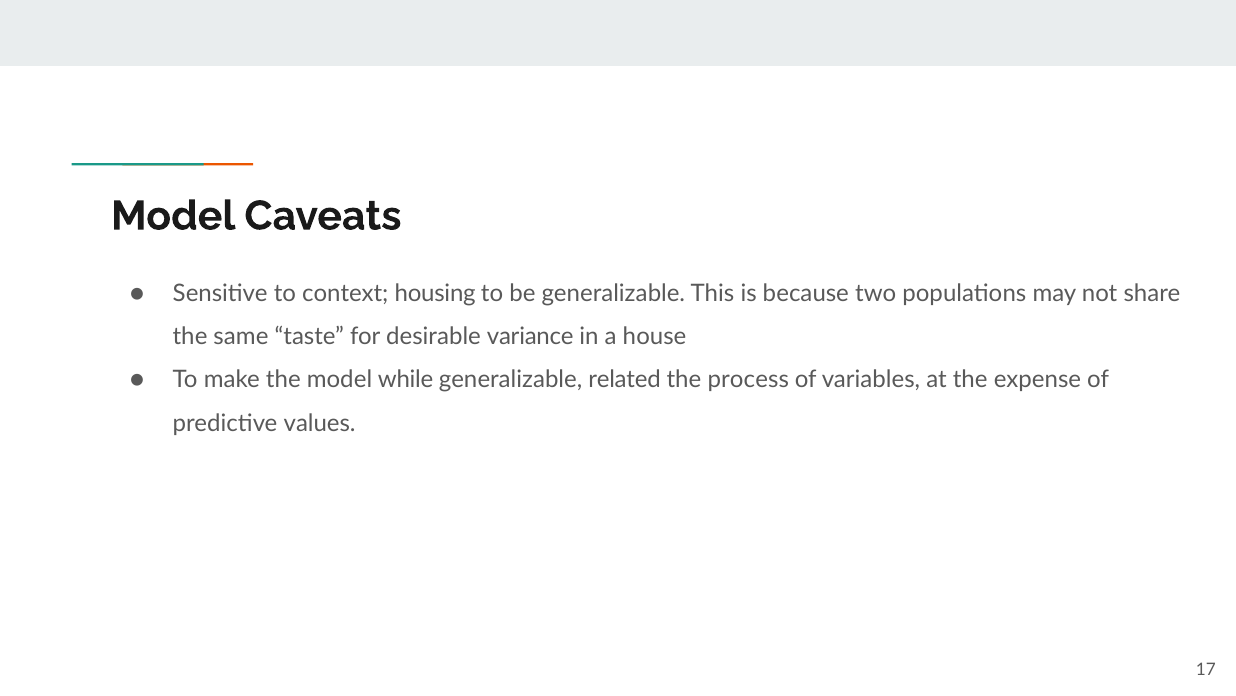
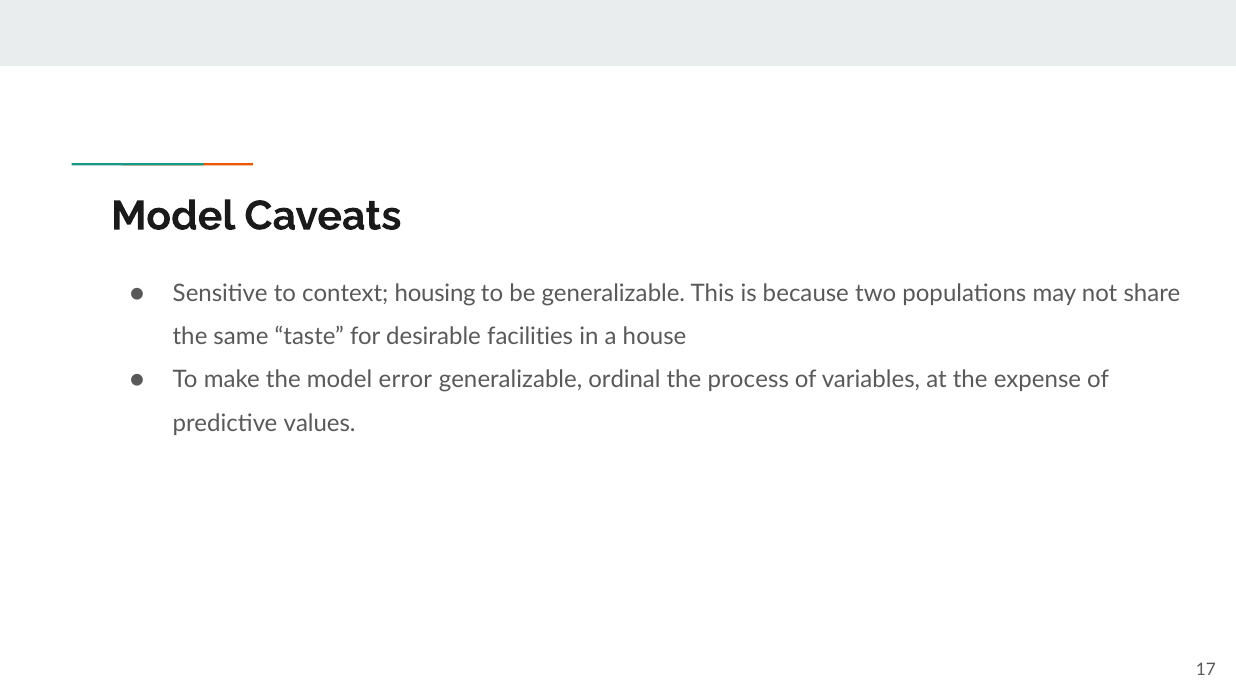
variance: variance -> facilities (530, 336)
while: while -> error (405, 380)
related: related -> ordinal (624, 380)
